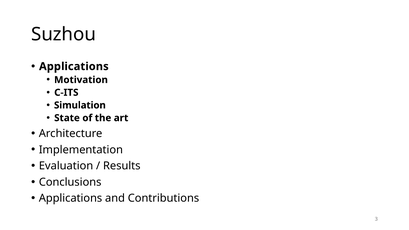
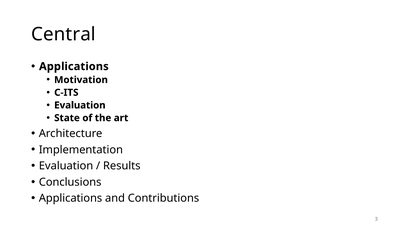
Suzhou: Suzhou -> Central (64, 34)
Simulation: Simulation -> Evaluation (80, 105)
